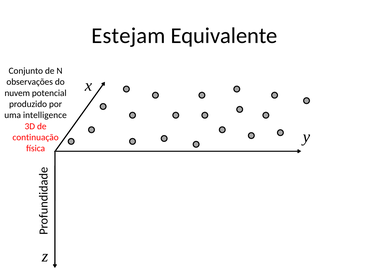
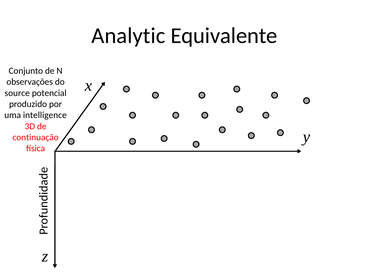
Estejam: Estejam -> Analytic (128, 36)
nuvem: nuvem -> source (17, 93)
